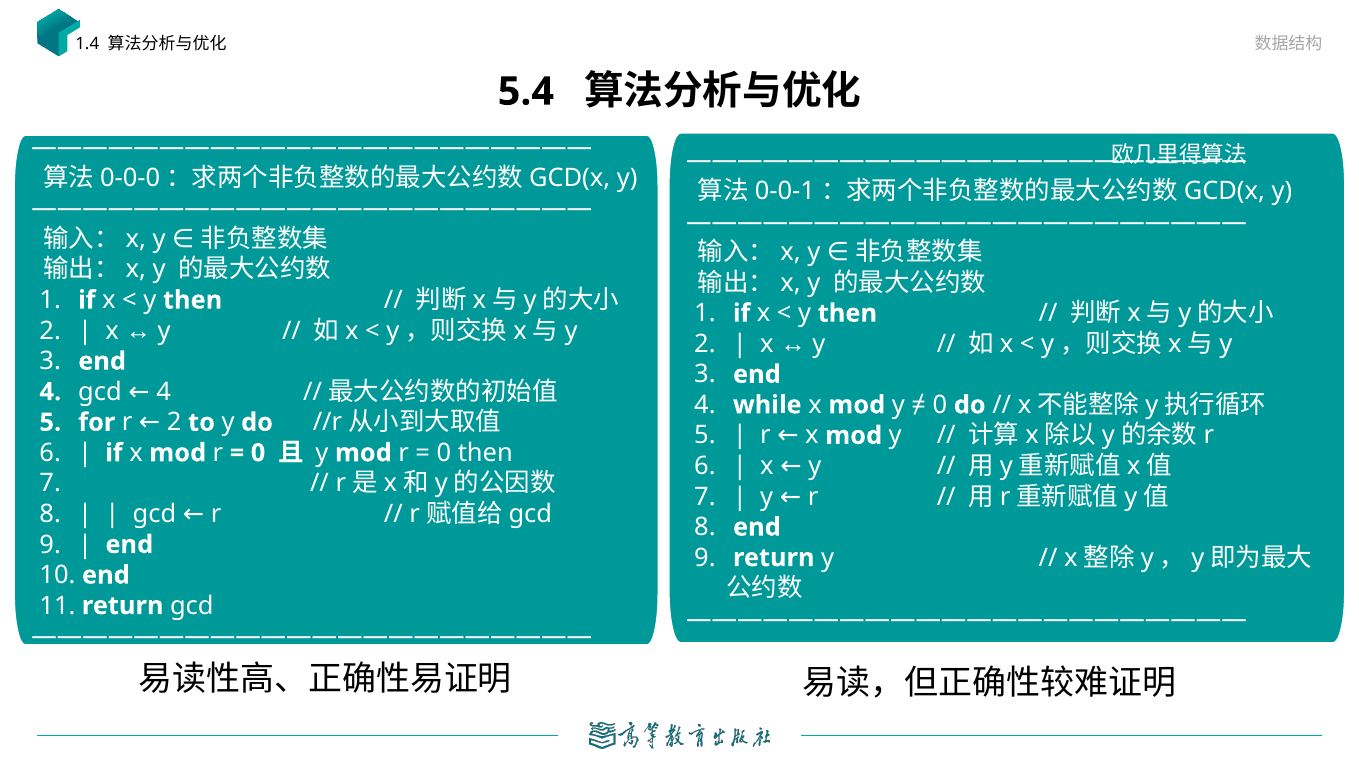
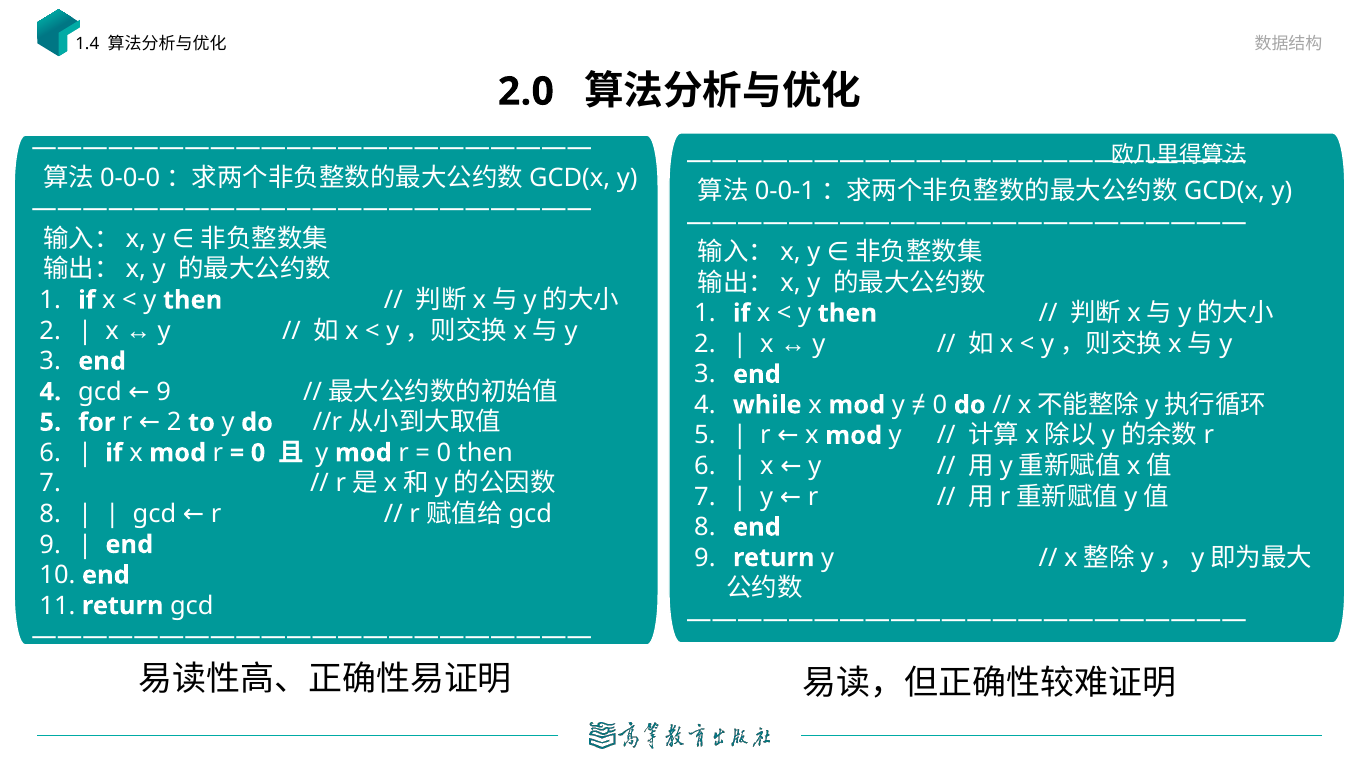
5.4: 5.4 -> 2.0 (526, 92)
gcd 4: 4 -> 9 (164, 392)
